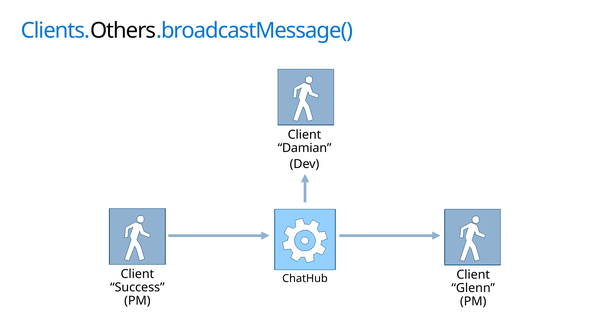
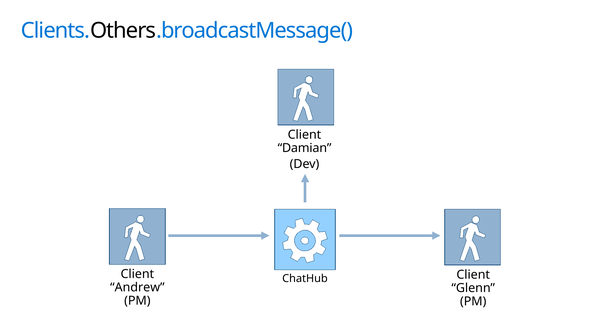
Success: Success -> Andrew (137, 288)
